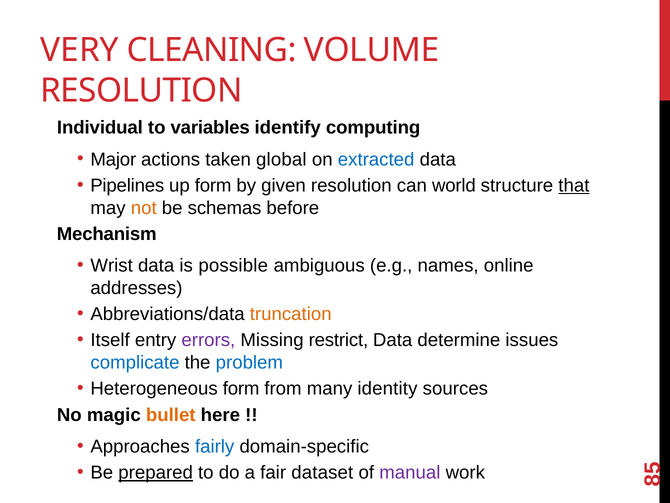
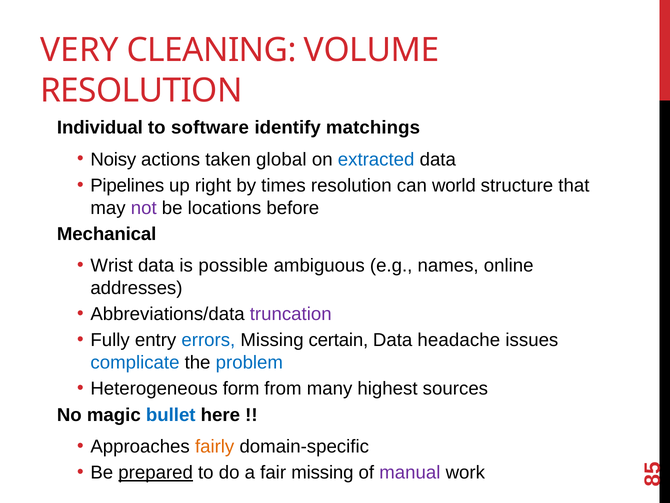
variables: variables -> software (210, 128)
computing: computing -> matchings (373, 128)
Major: Major -> Noisy (113, 159)
up form: form -> right (213, 185)
given: given -> times (283, 185)
that underline: present -> none (574, 185)
not colour: orange -> purple (144, 208)
schemas: schemas -> locations (224, 208)
Mechanism: Mechanism -> Mechanical (107, 234)
truncation colour: orange -> purple (291, 314)
Itself: Itself -> Fully (110, 340)
errors colour: purple -> blue (208, 340)
restrict: restrict -> certain (338, 340)
determine: determine -> headache (459, 340)
identity: identity -> highest (388, 388)
bullet colour: orange -> blue (171, 415)
fairly colour: blue -> orange (215, 446)
fair dataset: dataset -> missing (322, 472)
